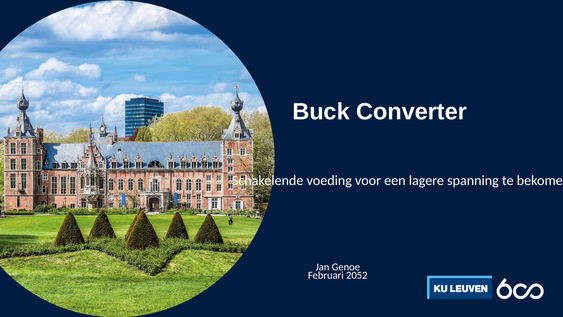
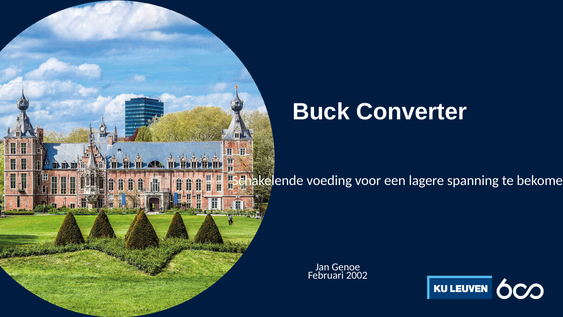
2052: 2052 -> 2002 (357, 275)
